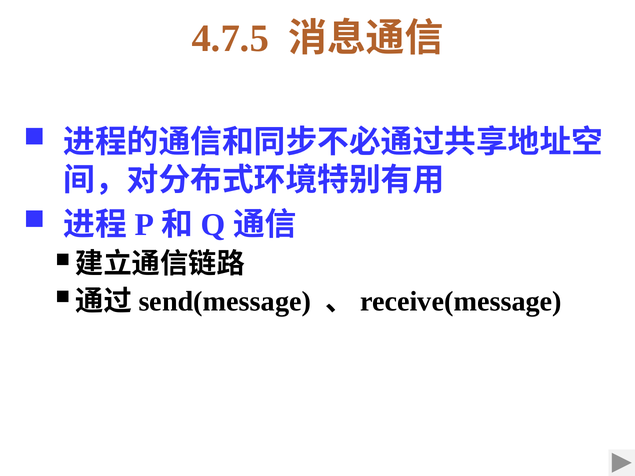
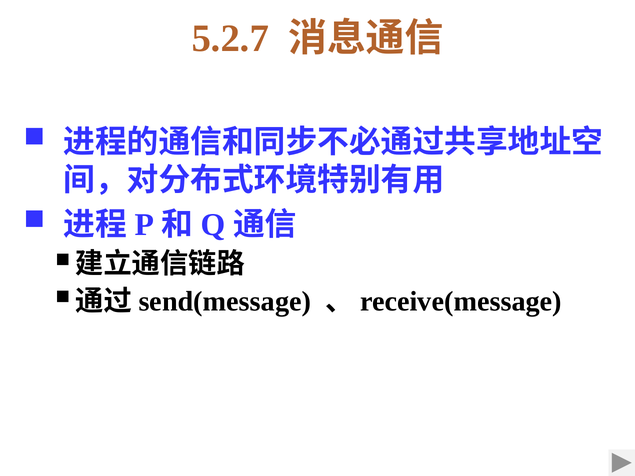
4.7.5: 4.7.5 -> 5.2.7 (230, 38)
